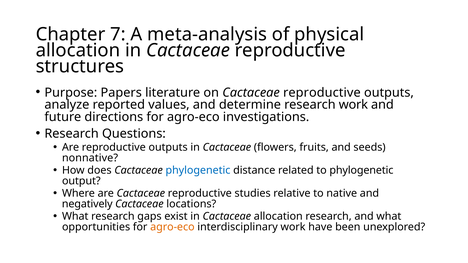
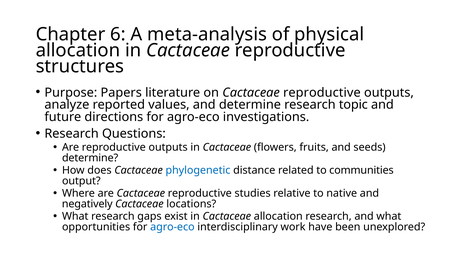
7: 7 -> 6 (118, 35)
research work: work -> topic (353, 105)
nonnative: nonnative -> determine (90, 158)
to phylogenetic: phylogenetic -> communities (361, 171)
agro-eco colour: orange -> blue (172, 227)
